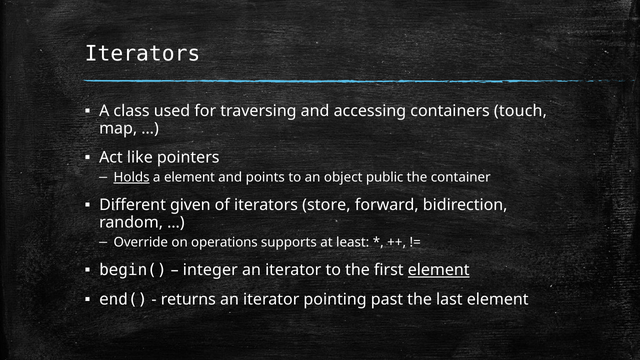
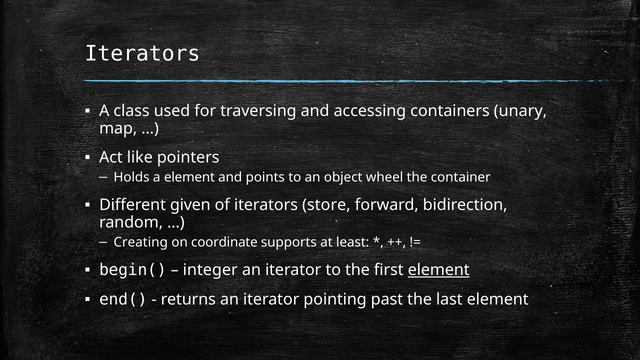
touch: touch -> unary (520, 111)
Holds underline: present -> none (132, 177)
public: public -> wheel (385, 177)
Override: Override -> Creating (141, 242)
operations: operations -> coordinate (224, 242)
